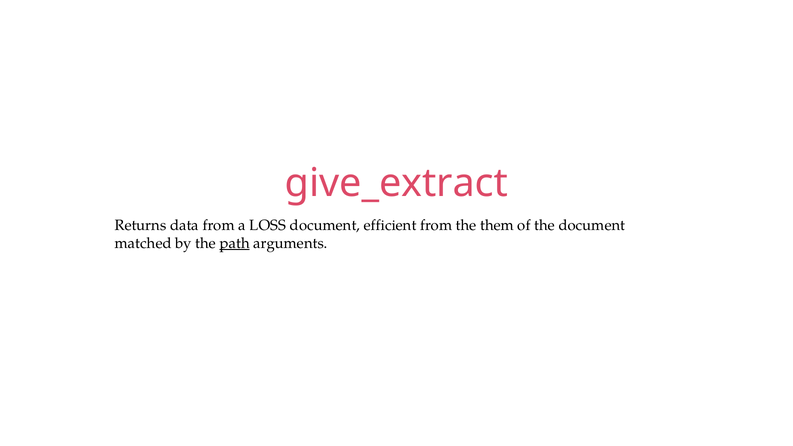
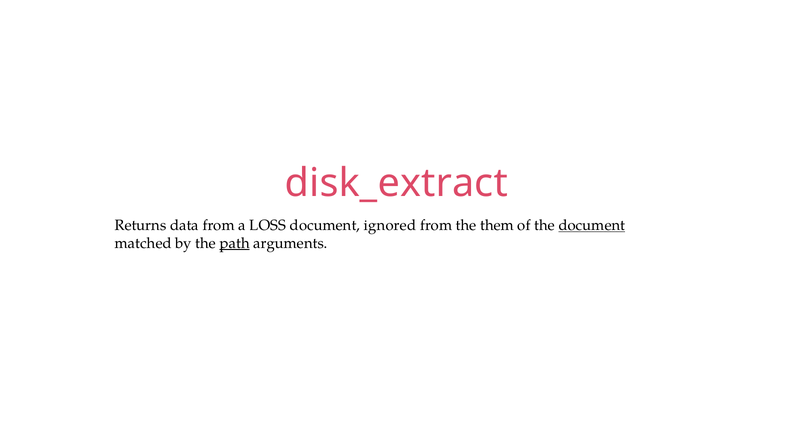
give_extract: give_extract -> disk_extract (396, 183)
efficient: efficient -> ignored (390, 225)
document underline: none -> present (592, 225)
